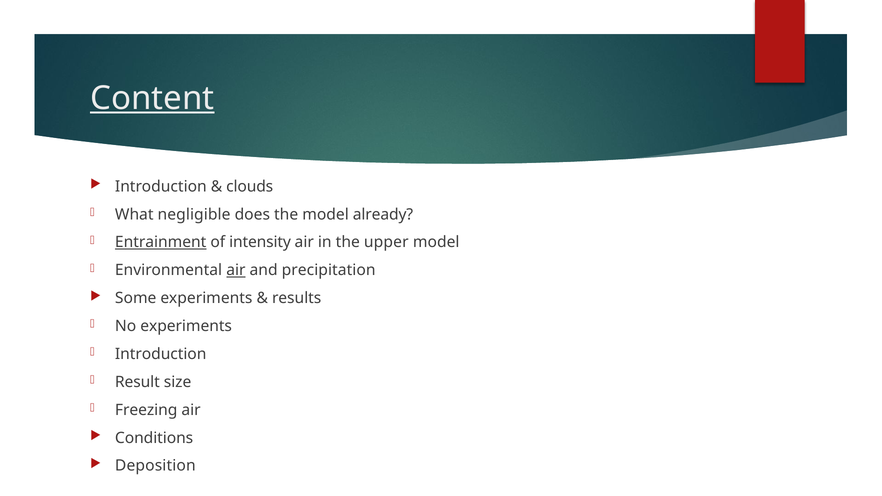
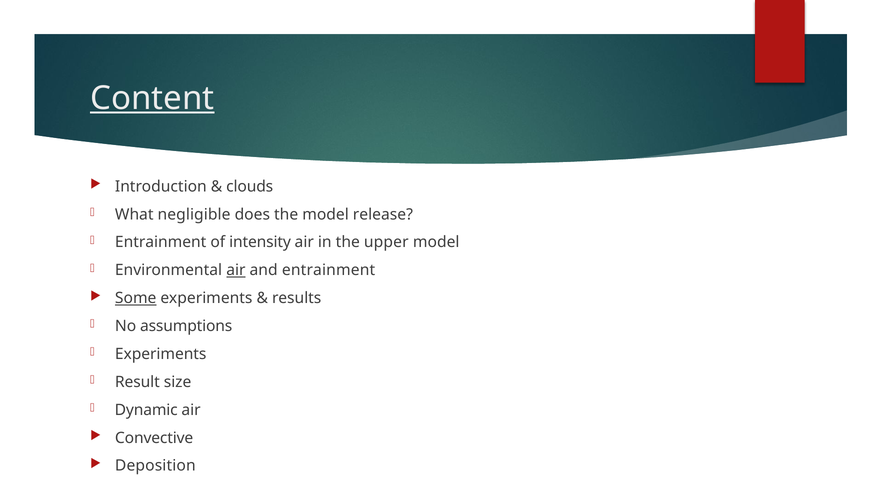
already: already -> release (383, 214)
Entrainment underline: present -> none (161, 242)
and precipitation: precipitation -> entrainment (329, 270)
Some underline: none -> present (136, 298)
No experiments: experiments -> assumptions (186, 326)
Introduction: Introduction -> Experiments (161, 354)
Freezing: Freezing -> Dynamic (146, 410)
Conditions: Conditions -> Convective (154, 438)
